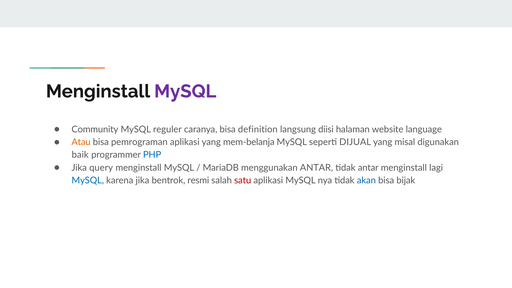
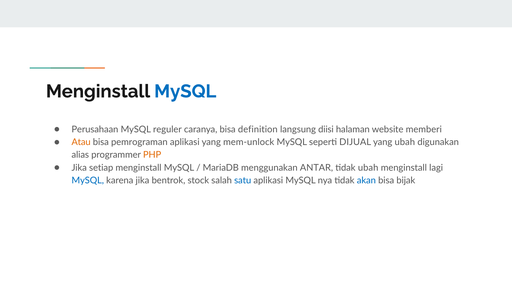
MySQL colour: purple -> blue (185, 91)
Community: Community -> Perusahaan (95, 129)
language: language -> memberi (424, 129)
mem-belanja: mem-belanja -> mem-unlock (249, 142)
yang misal: misal -> ubah (405, 142)
baik: baik -> alias (80, 155)
PHP colour: blue -> orange (152, 155)
query: query -> setiap (101, 168)
tidak antar: antar -> ubah (368, 168)
resmi: resmi -> stock (198, 180)
satu colour: red -> blue (243, 180)
